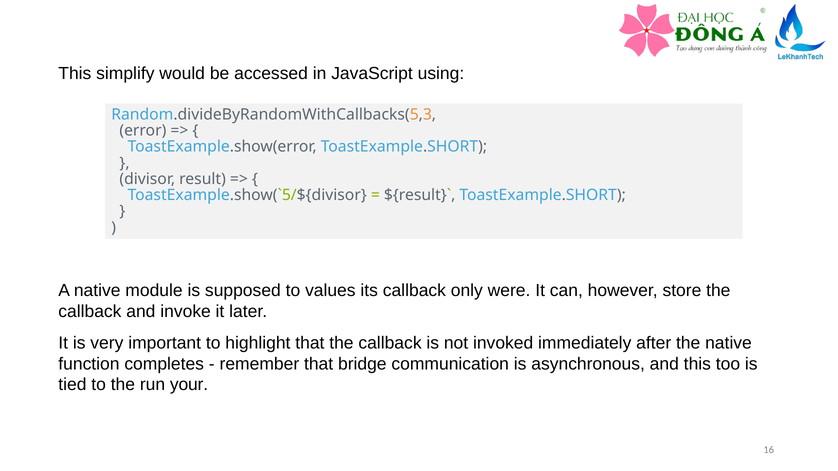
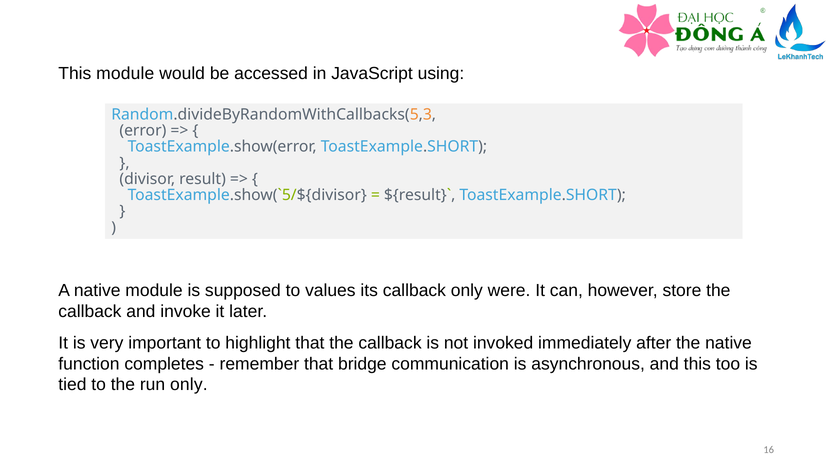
This simplify: simplify -> module (125, 73)
run your: your -> only (189, 385)
